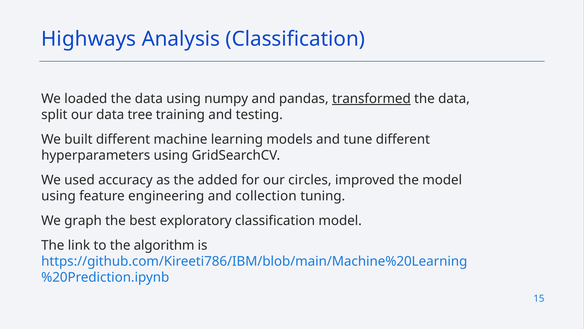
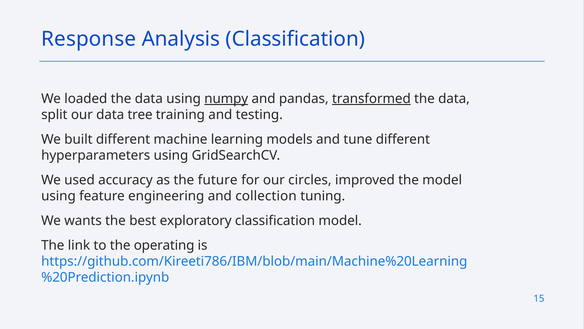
Highways: Highways -> Response (89, 39)
numpy underline: none -> present (226, 99)
added: added -> future (218, 180)
graph: graph -> wants (83, 220)
algorithm: algorithm -> operating (164, 245)
